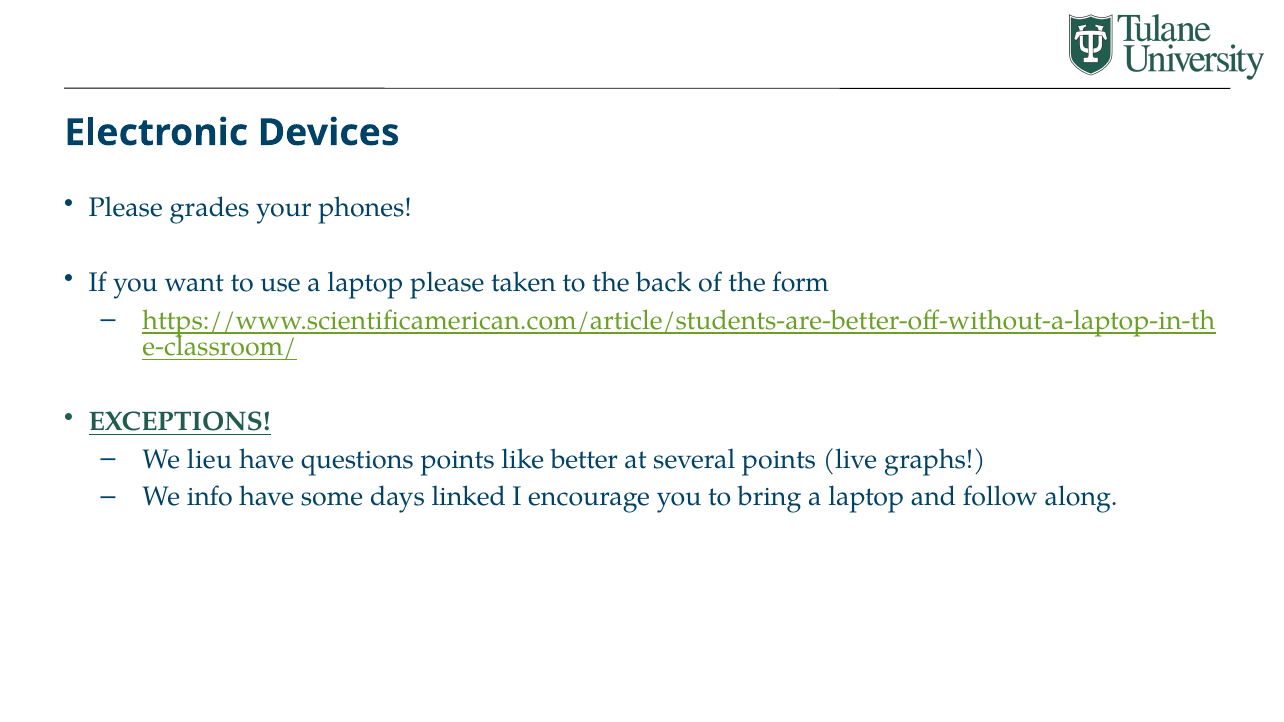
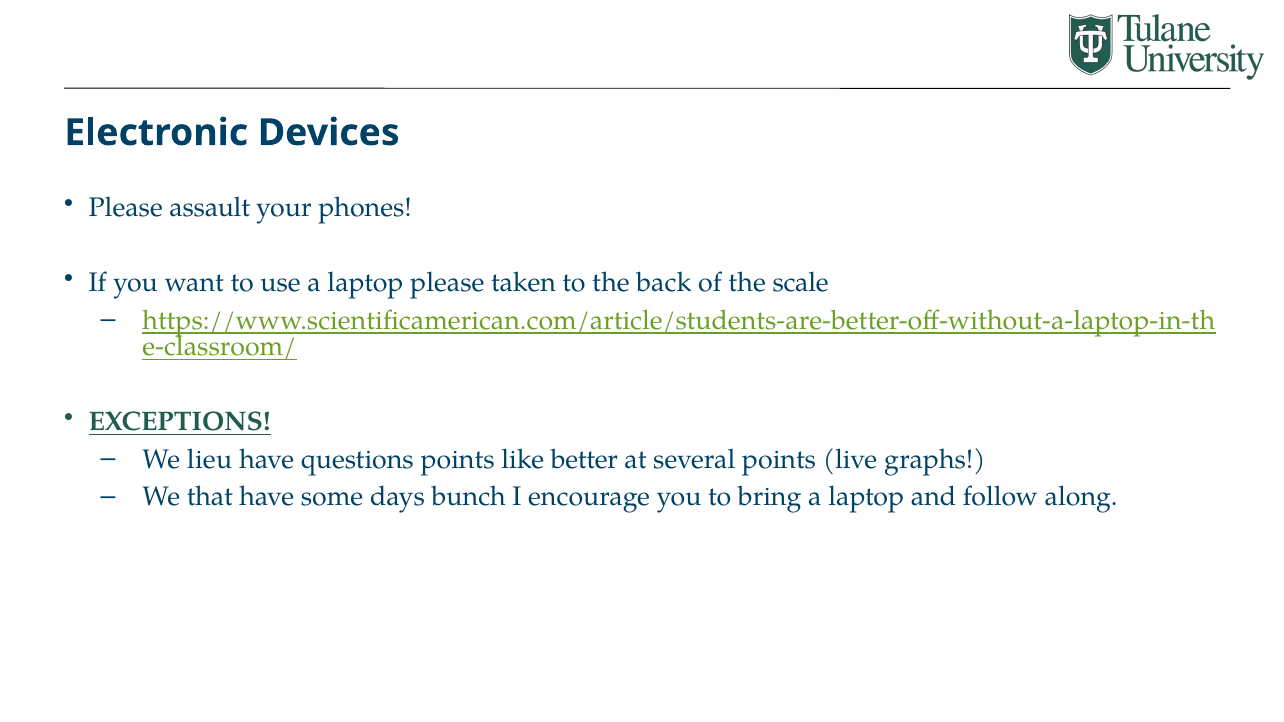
grades: grades -> assault (210, 208)
form: form -> scale (801, 283)
info: info -> that (210, 497)
linked: linked -> bunch (469, 497)
